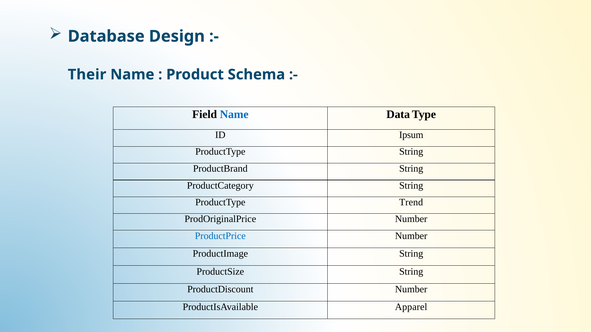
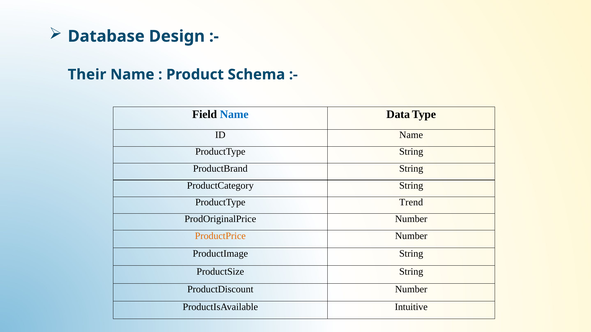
ID Ipsum: Ipsum -> Name (411, 135)
ProductPrice colour: blue -> orange (220, 236)
Apparel: Apparel -> Intuitive (411, 307)
